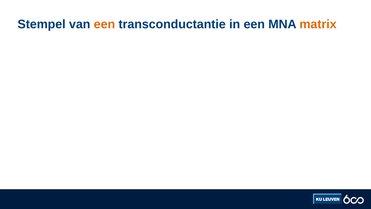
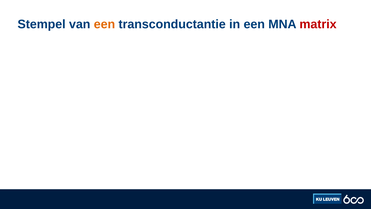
matrix colour: orange -> red (318, 24)
